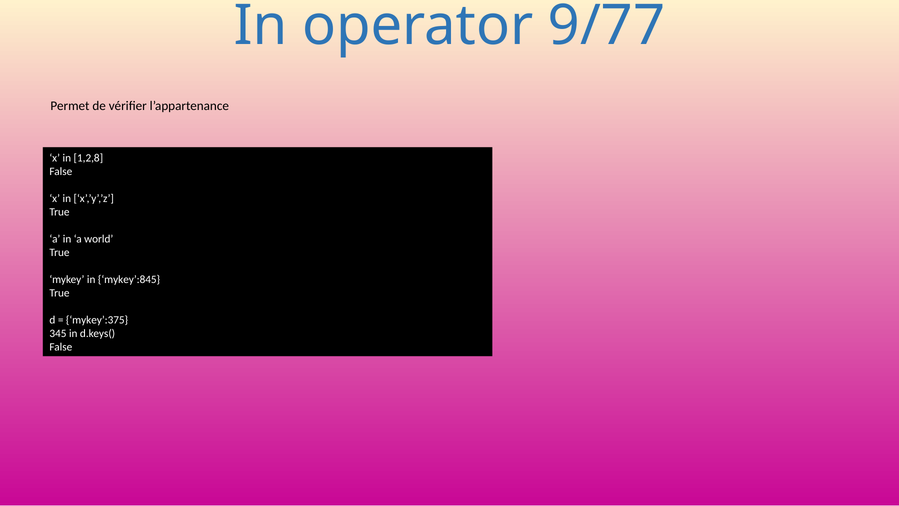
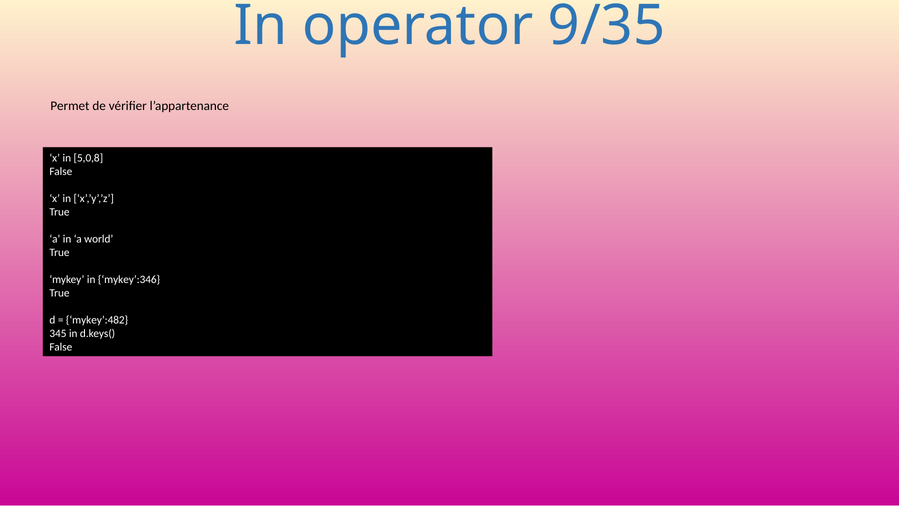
9/77: 9/77 -> 9/35 (607, 26)
1,2,8: 1,2,8 -> 5,0,8 (88, 158)
mykey’:845: mykey’:845 -> mykey’:346 (129, 279)
mykey’:375: mykey’:375 -> mykey’:482 (97, 320)
